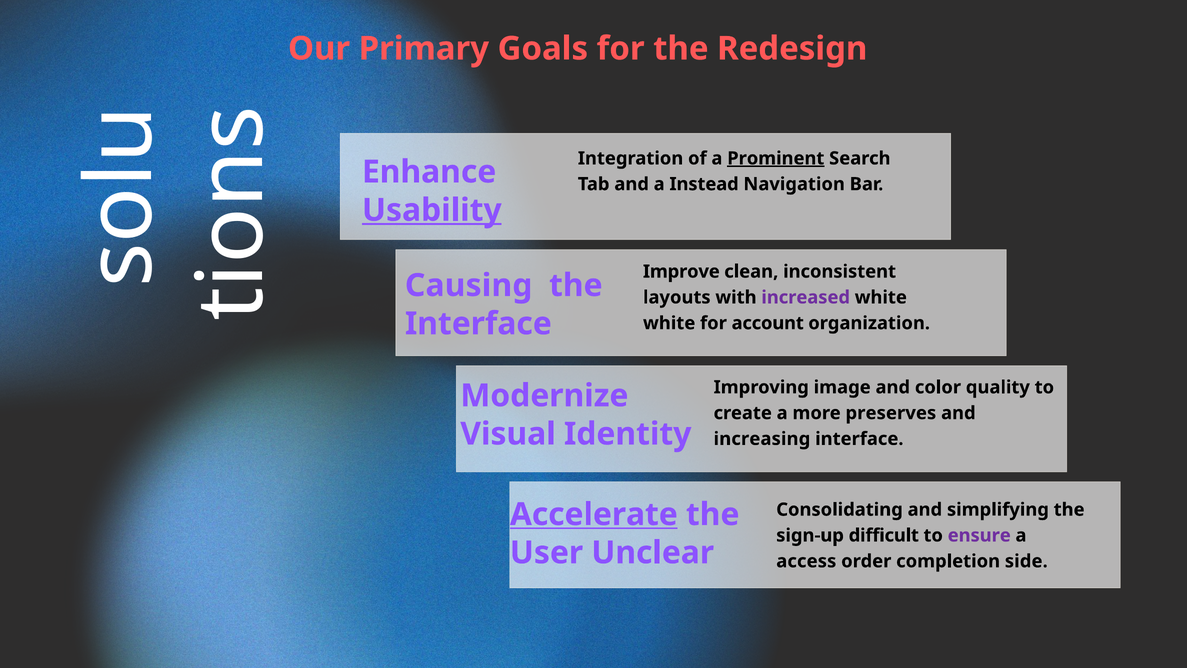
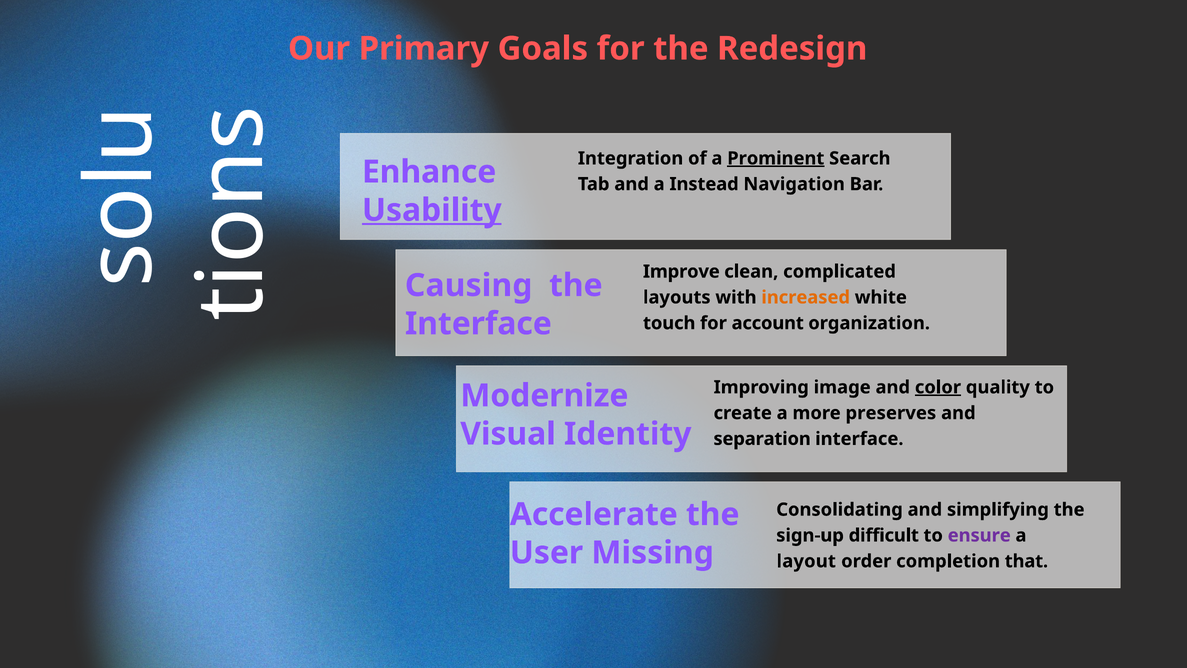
inconsistent: inconsistent -> complicated (840, 271)
increased colour: purple -> orange (806, 297)
white: white -> touch (669, 323)
color underline: none -> present (938, 387)
increasing: increasing -> separation (762, 439)
Accelerate underline: present -> none (594, 514)
Unclear: Unclear -> Missing (653, 553)
access: access -> layout (806, 561)
side: side -> that (1026, 561)
